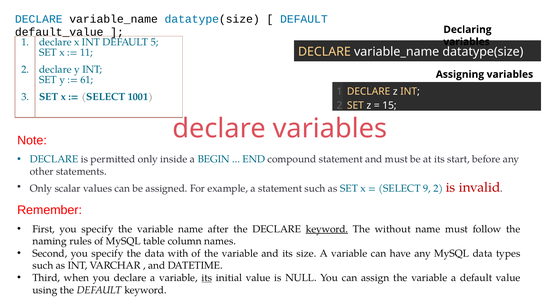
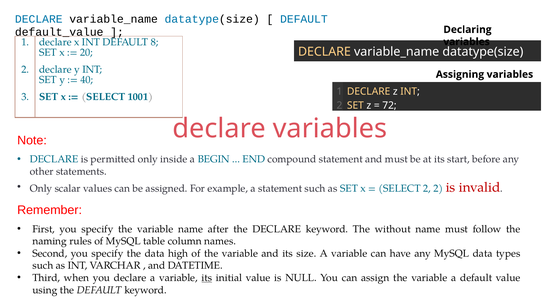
5: 5 -> 8 (155, 42)
11: 11 -> 20 (86, 53)
61: 61 -> 40 (87, 80)
15: 15 -> 72 (389, 106)
SELECT 9: 9 -> 2 (427, 189)
keyword underline: present -> none (327, 229)
with: with -> high (178, 254)
